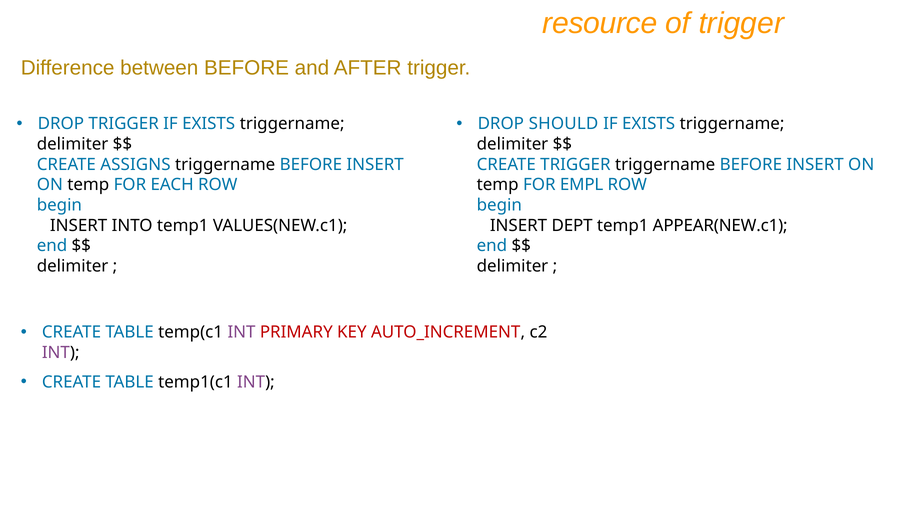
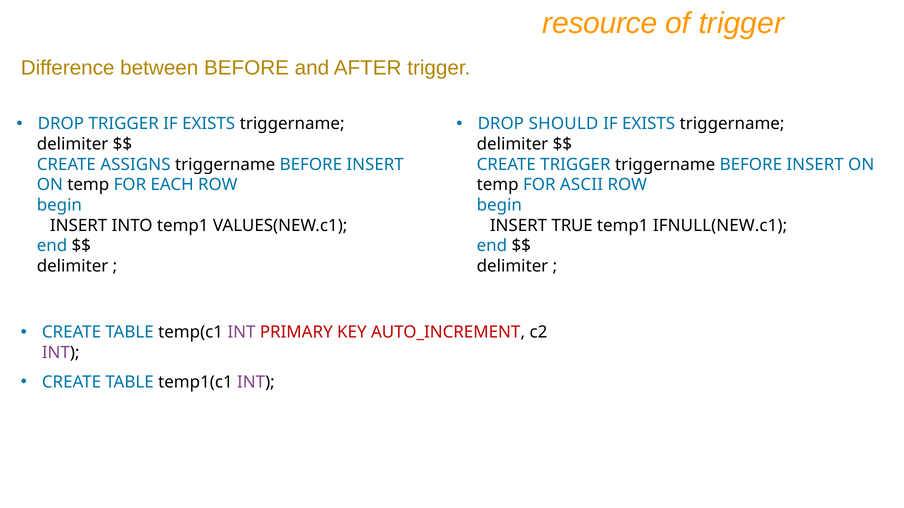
EMPL: EMPL -> ASCII (581, 185)
DEPT: DEPT -> TRUE (572, 226)
APPEAR(NEW.c1: APPEAR(NEW.c1 -> IFNULL(NEW.c1 (720, 226)
